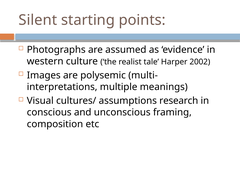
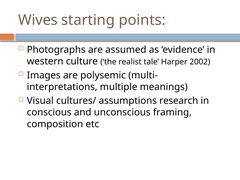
Silent: Silent -> Wives (38, 20)
